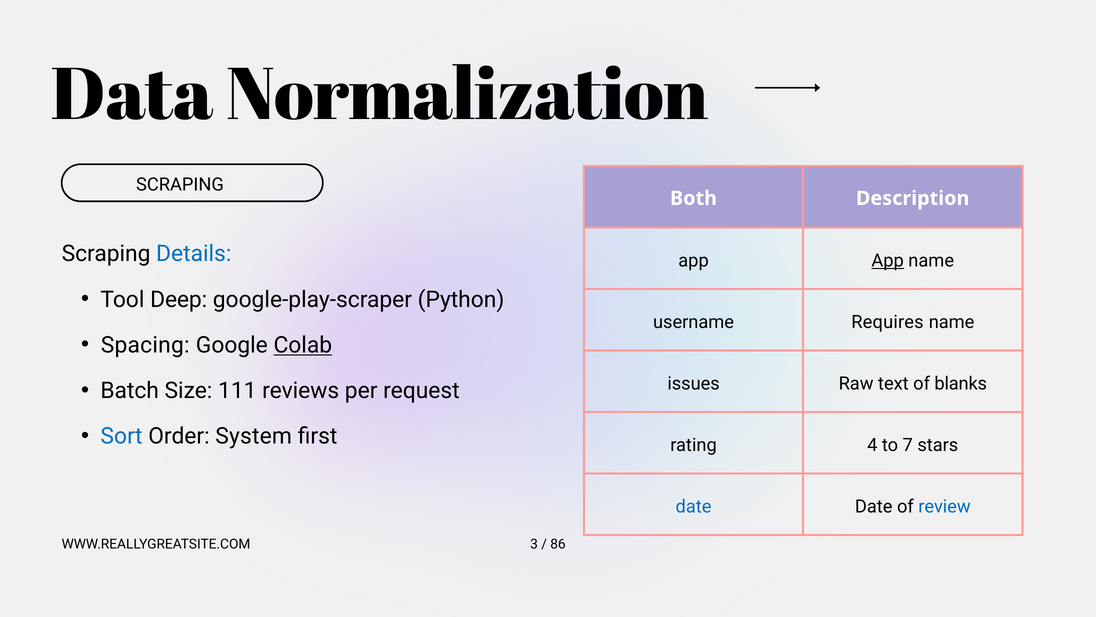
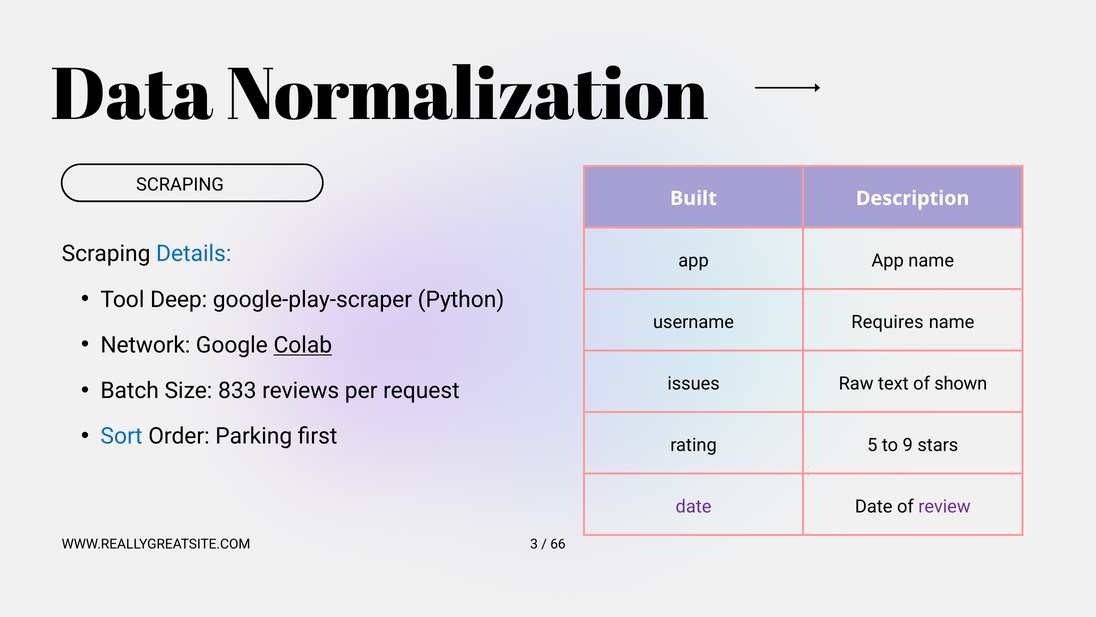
Both: Both -> Built (693, 198)
App underline: present -> none (888, 260)
Spacing: Spacing -> Network (145, 345)
blanks: blanks -> shown (961, 383)
111: 111 -> 833 (237, 390)
System: System -> Parking (254, 436)
4: 4 -> 5 (872, 445)
7: 7 -> 9 (908, 445)
date colour: blue -> purple (694, 506)
review colour: blue -> purple (944, 506)
86: 86 -> 66 (558, 544)
